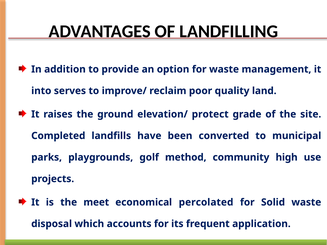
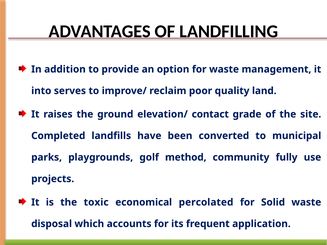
protect: protect -> contact (210, 114)
high: high -> fully (287, 157)
meet: meet -> toxic (96, 202)
